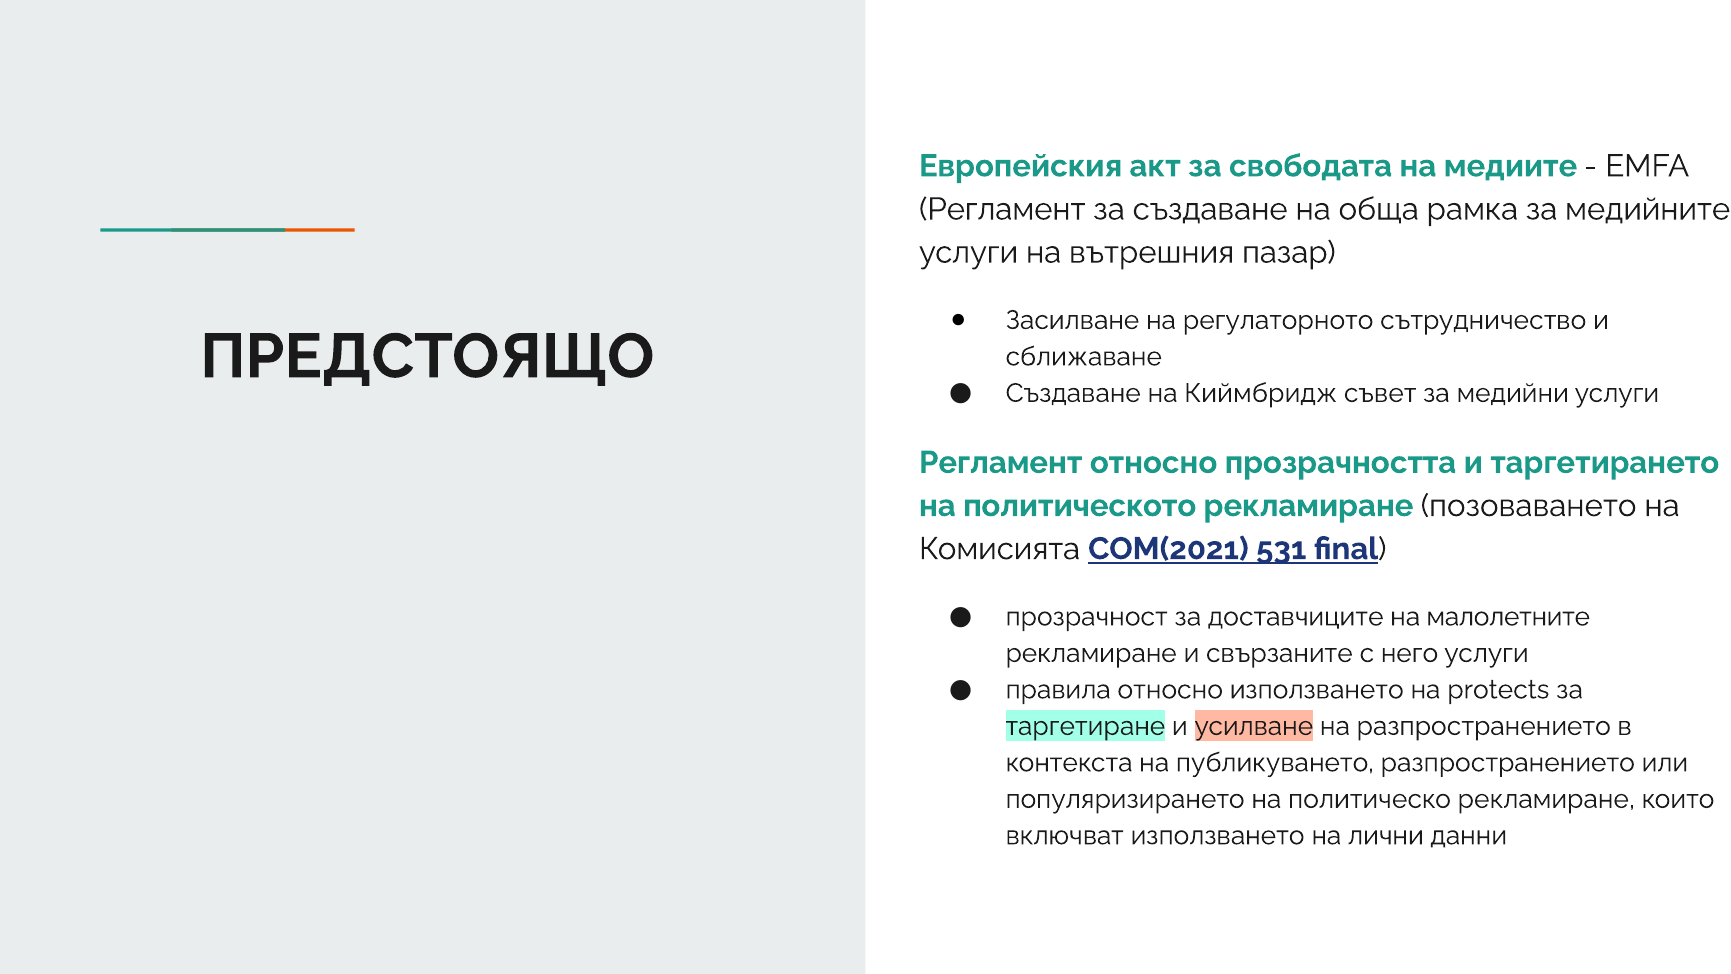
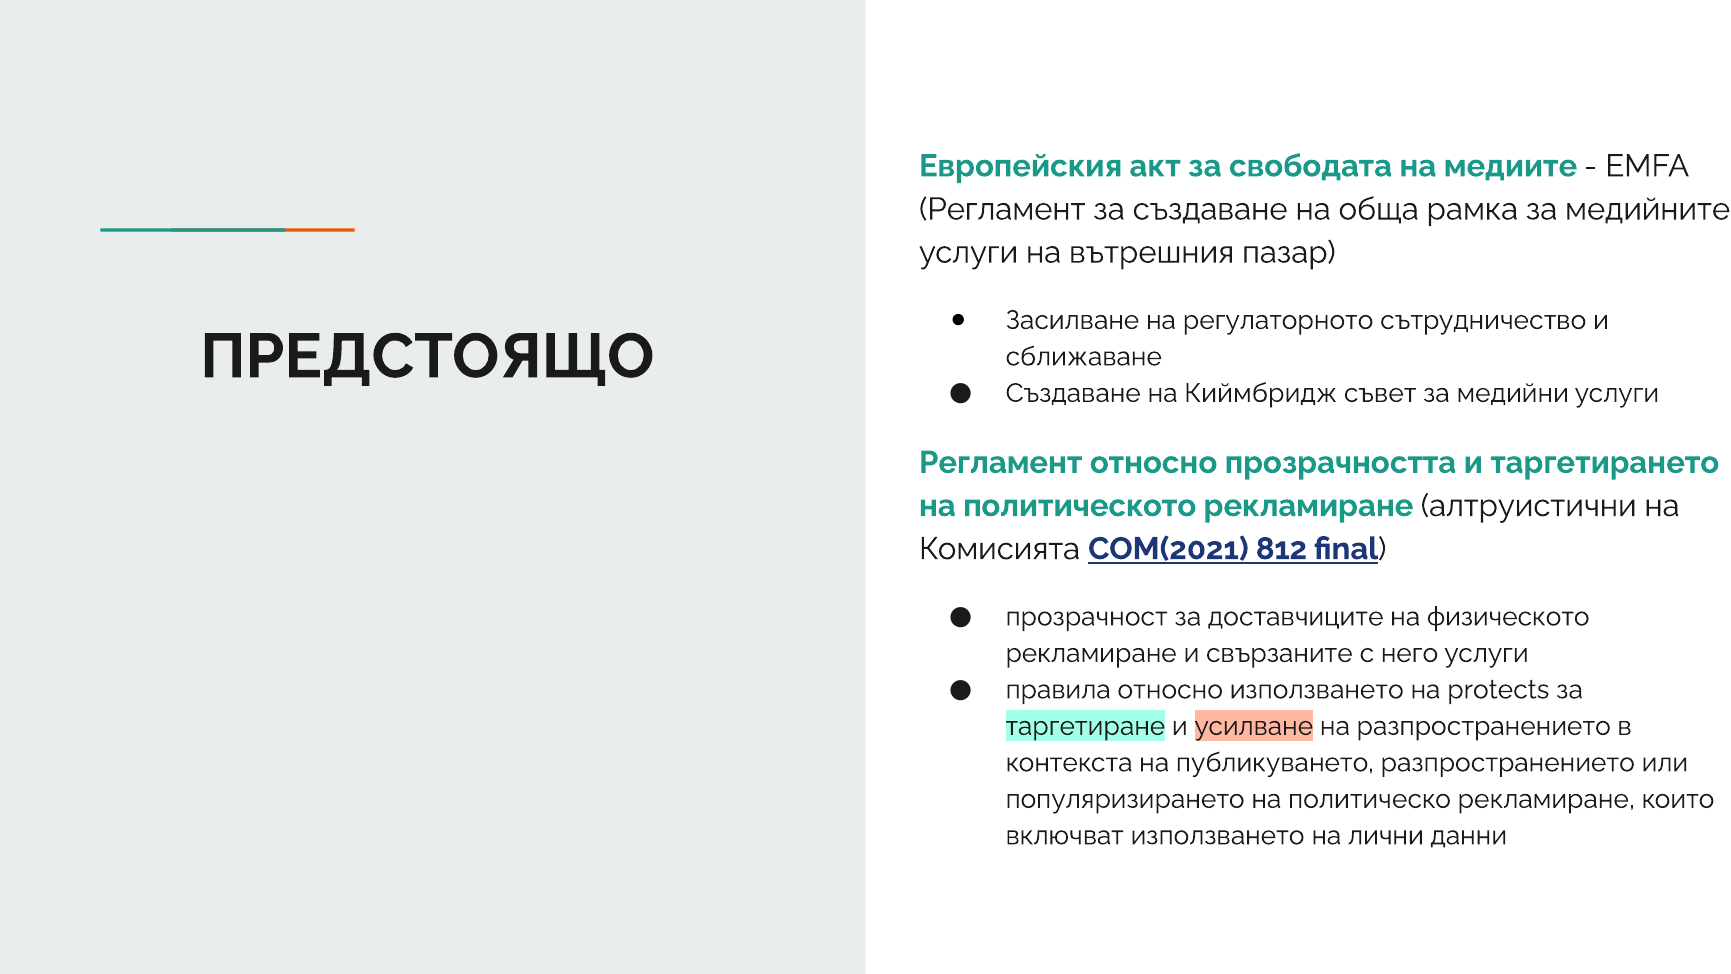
позоваването: позоваването -> алтруистични (1529, 506)
531: 531 -> 812 (1281, 549)
малолетните: малолетните -> физическото (1508, 617)
